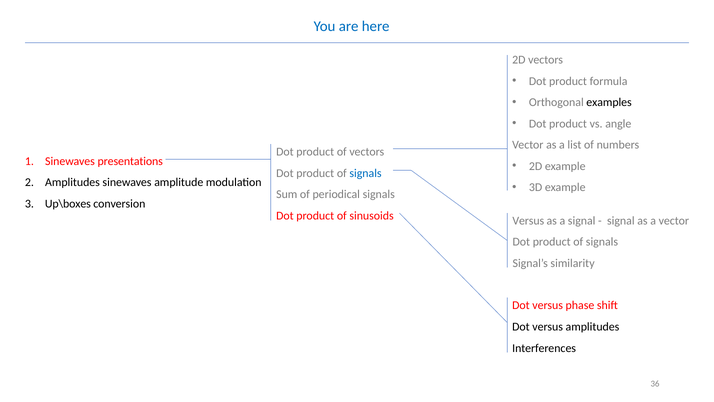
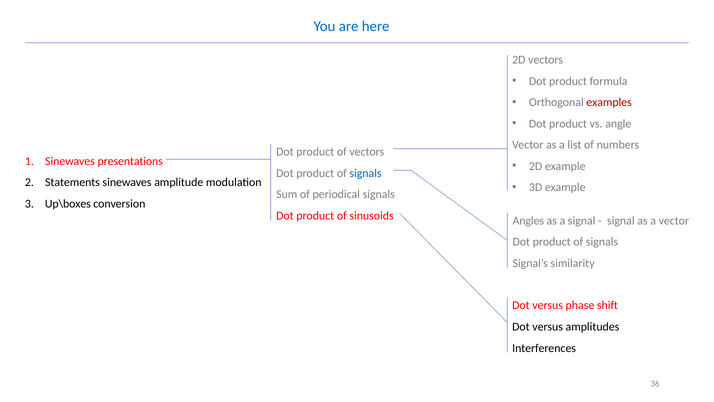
examples colour: black -> red (609, 102)
Amplitudes: Amplitudes -> Statements (72, 182)
Versus: Versus -> Angles (528, 220)
